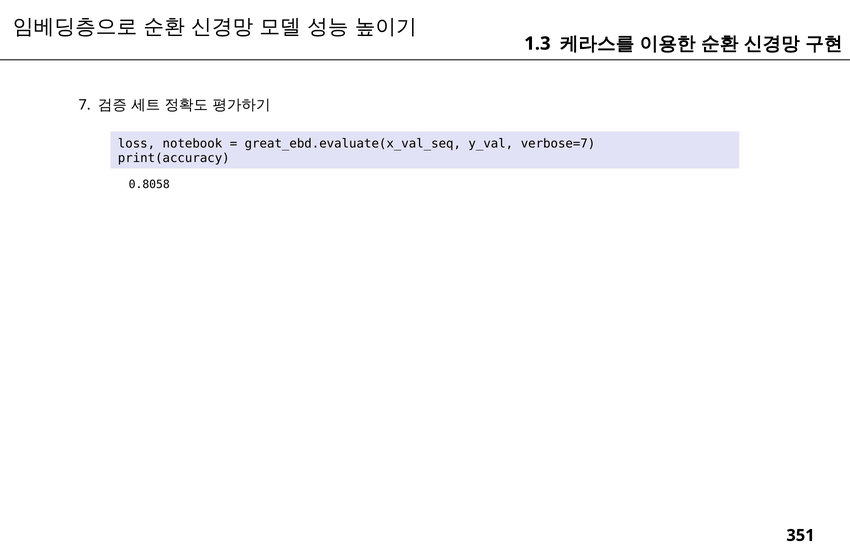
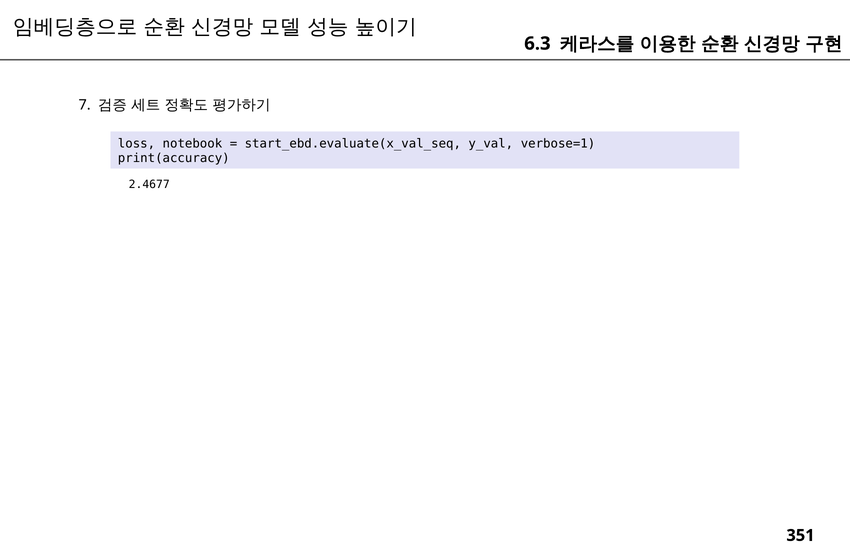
1.3: 1.3 -> 6.3 (537, 44)
great_ebd.evaluate(x_val_seq: great_ebd.evaluate(x_val_seq -> start_ebd.evaluate(x_val_seq (353, 144)
verbose=7: verbose=7 -> verbose=1 (558, 144)
0.8058: 0.8058 -> 2.4677 (149, 184)
